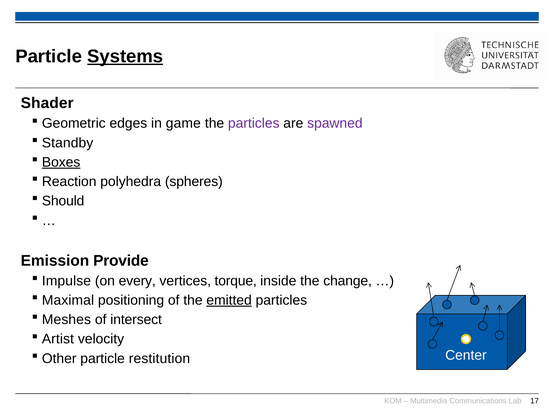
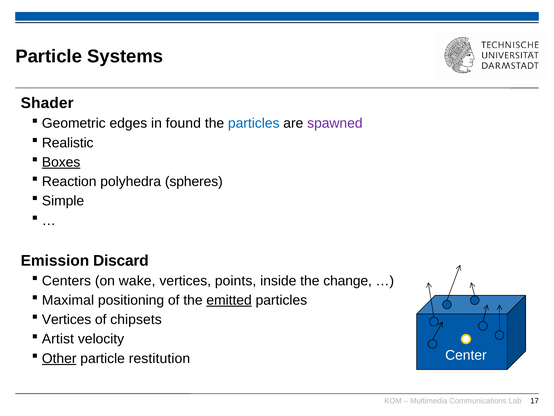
Systems underline: present -> none (125, 56)
game: game -> found (183, 123)
particles colour: purple -> blue (254, 123)
Standby: Standby -> Realistic (68, 143)
Should: Should -> Simple (63, 201)
Provide: Provide -> Discard (121, 260)
Impulse: Impulse -> Centers (66, 280)
every: every -> wake (137, 280)
torque: torque -> points (236, 280)
Meshes: Meshes -> Vertices (67, 319)
intersect: intersect -> chipsets (136, 319)
Other underline: none -> present (59, 358)
